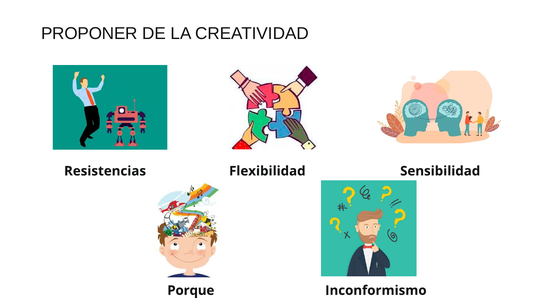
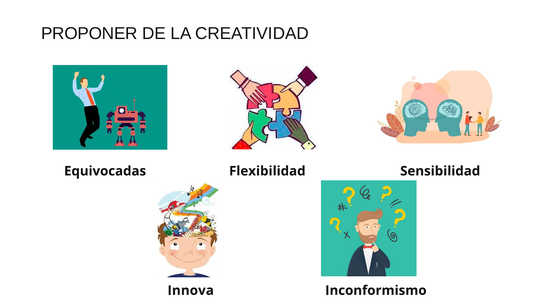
Resistencias: Resistencias -> Equivocadas (105, 171)
Porque: Porque -> Innova (191, 290)
